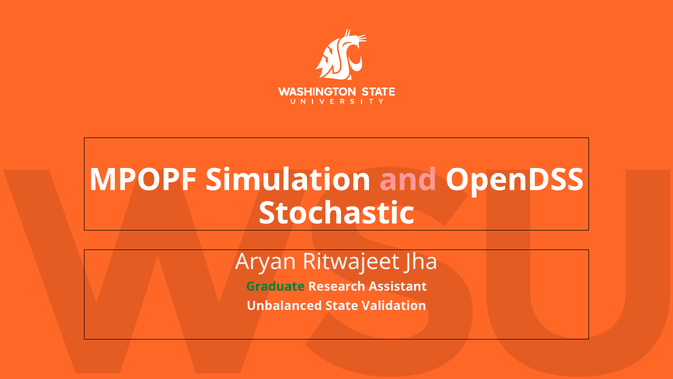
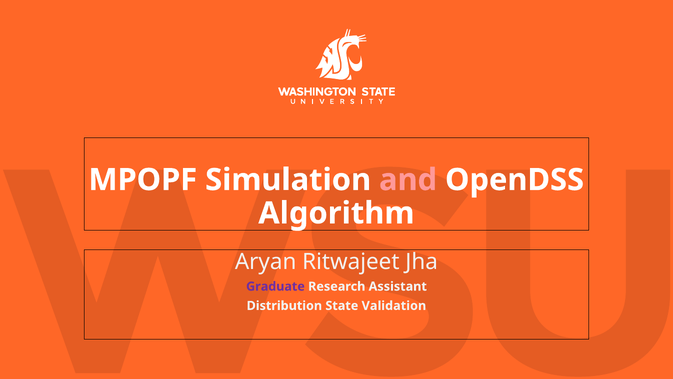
Stochastic: Stochastic -> Algorithm (336, 213)
Graduate colour: green -> purple (275, 286)
Unbalanced: Unbalanced -> Distribution (284, 305)
